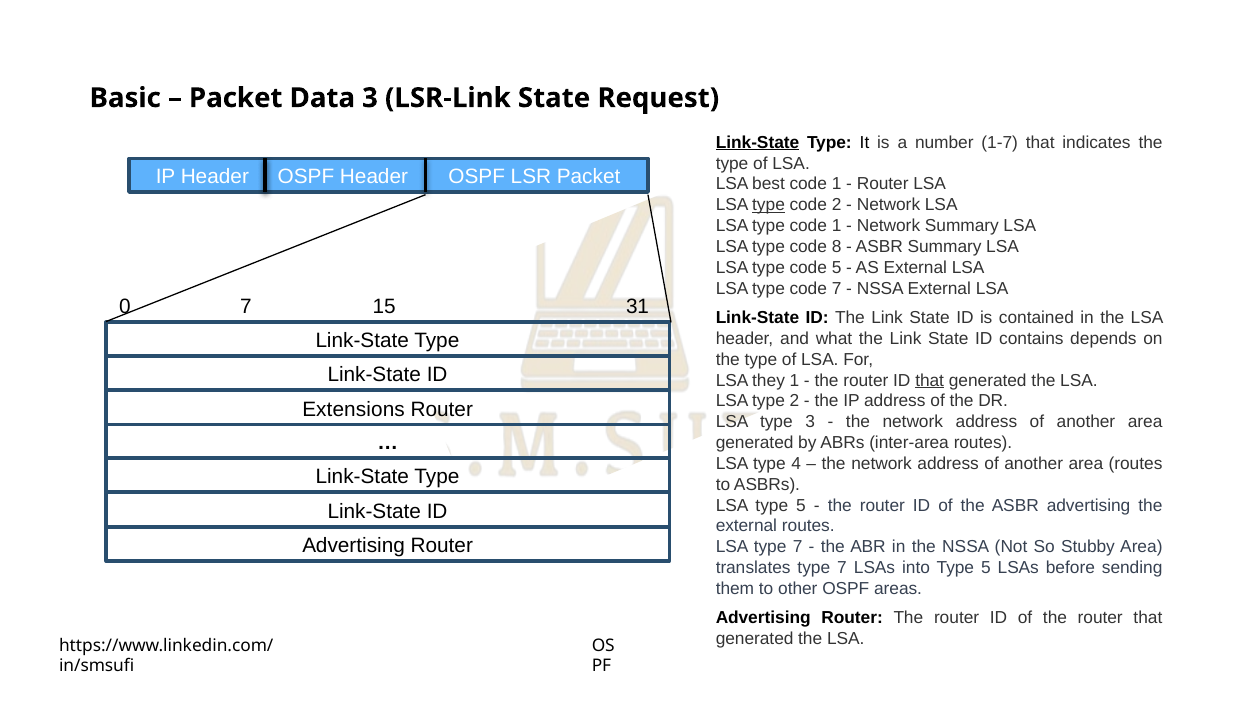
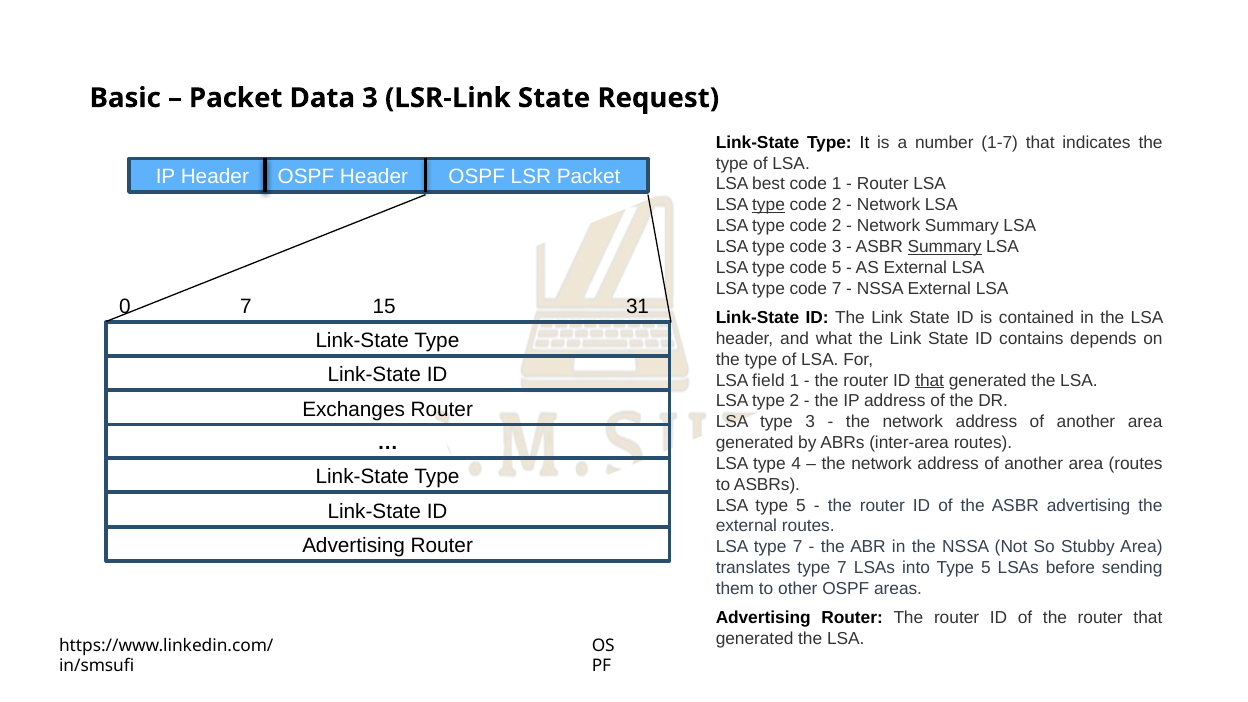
Link-State underline: present -> none (758, 143)
1: 1 -> 2 (837, 226)
code 8: 8 -> 3 (837, 247)
Summary underline: none -> present (945, 247)
they: they -> field (768, 380)
Extensions: Extensions -> Exchanges (354, 409)
